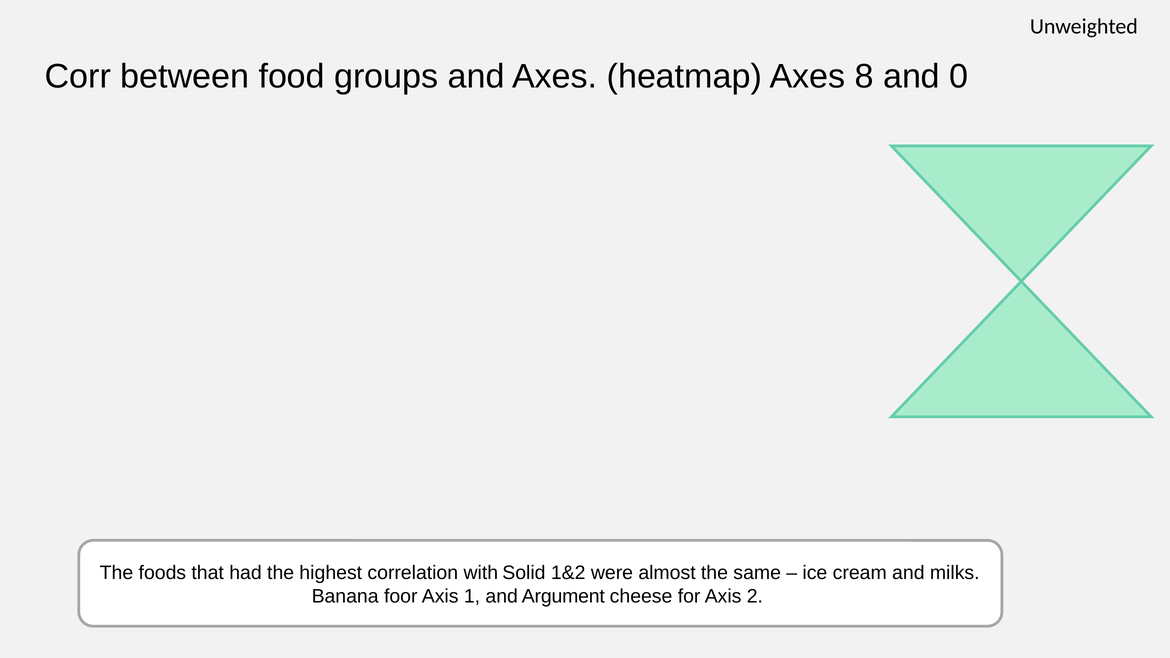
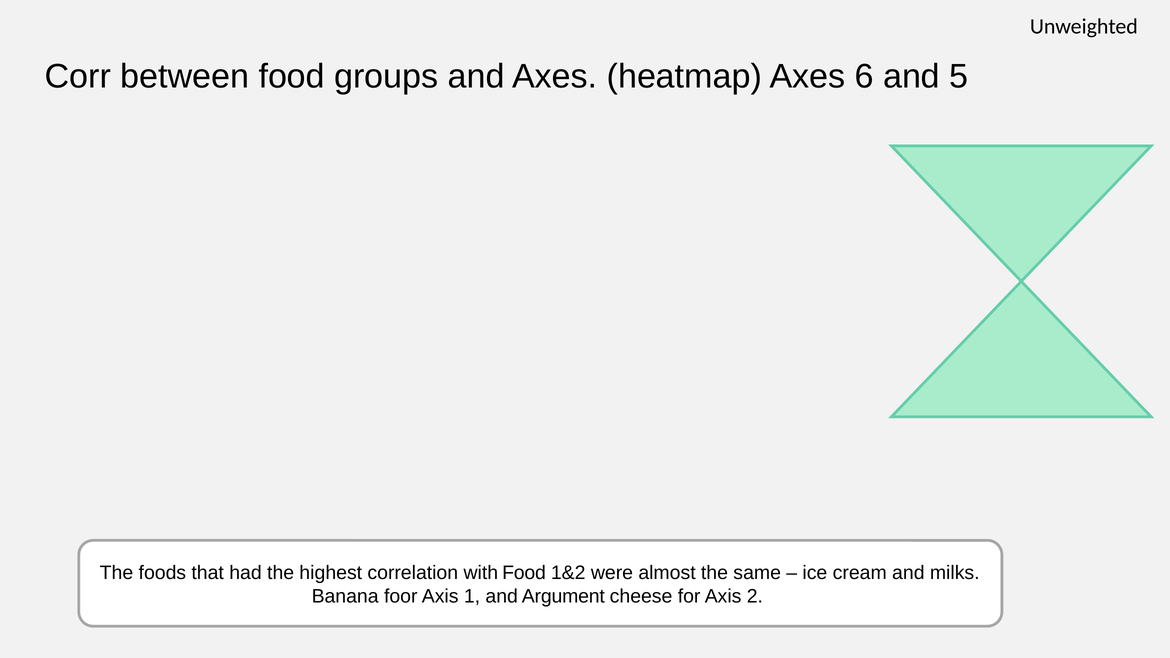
8: 8 -> 6 (864, 77)
0: 0 -> 5 (959, 77)
with Solid: Solid -> Food (524, 573)
